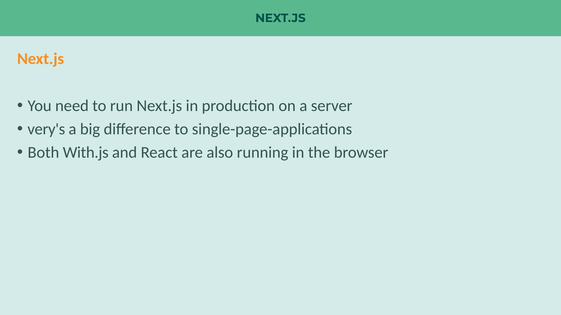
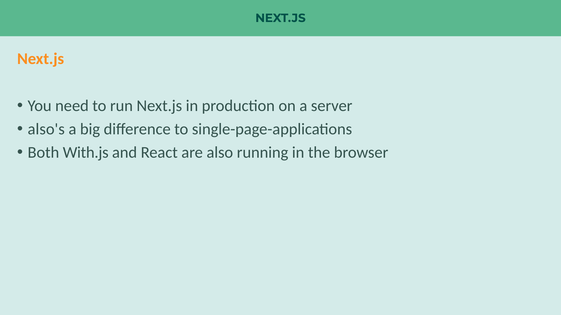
very's: very's -> also's (46, 129)
